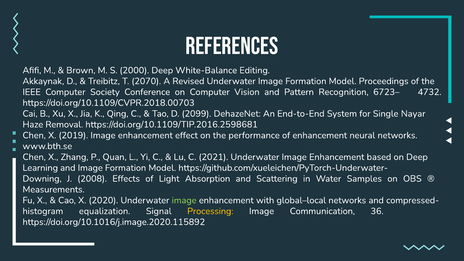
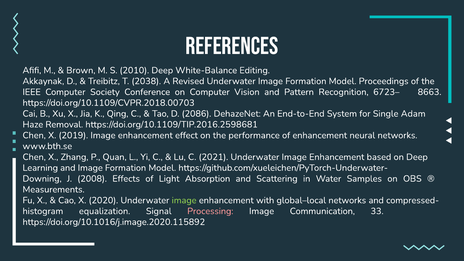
2000: 2000 -> 2010 (134, 70)
2070: 2070 -> 2038 (146, 81)
4732: 4732 -> 8663 (430, 92)
2099: 2099 -> 2086 (196, 114)
Nayar: Nayar -> Adam (413, 114)
Processing colour: yellow -> pink (210, 211)
36: 36 -> 33 (377, 211)
